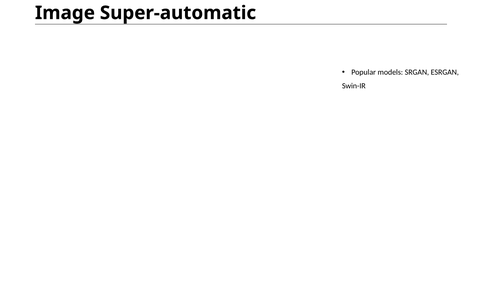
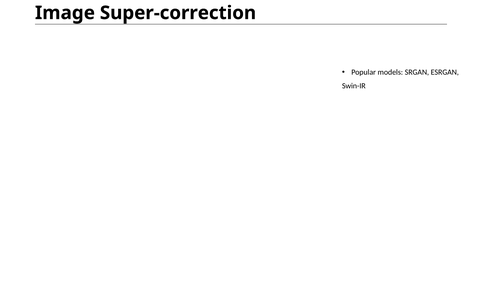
Super-automatic: Super-automatic -> Super-correction (178, 13)
